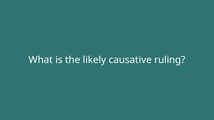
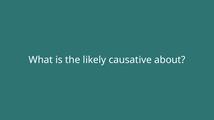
ruling: ruling -> about (170, 60)
